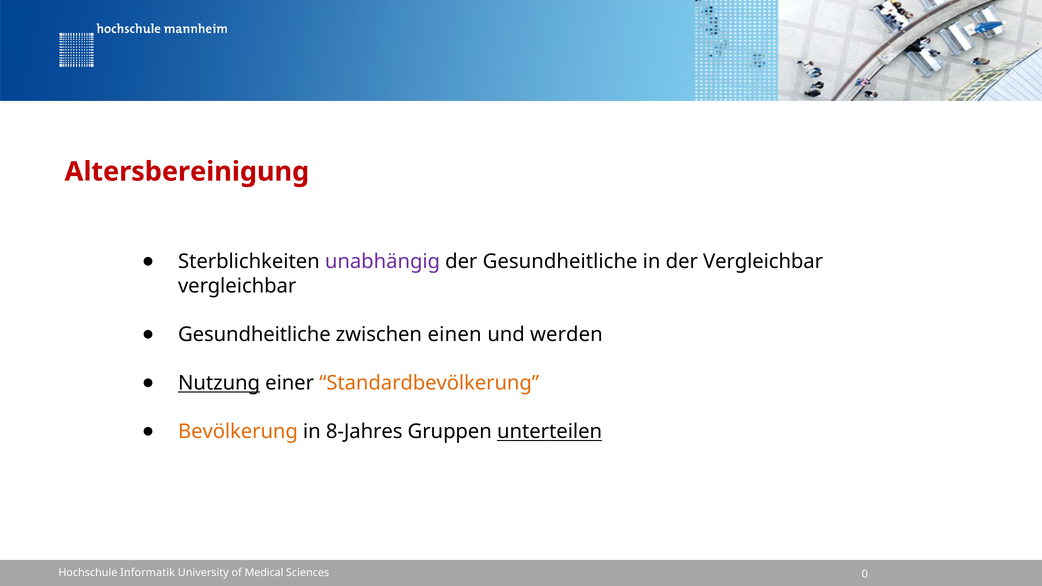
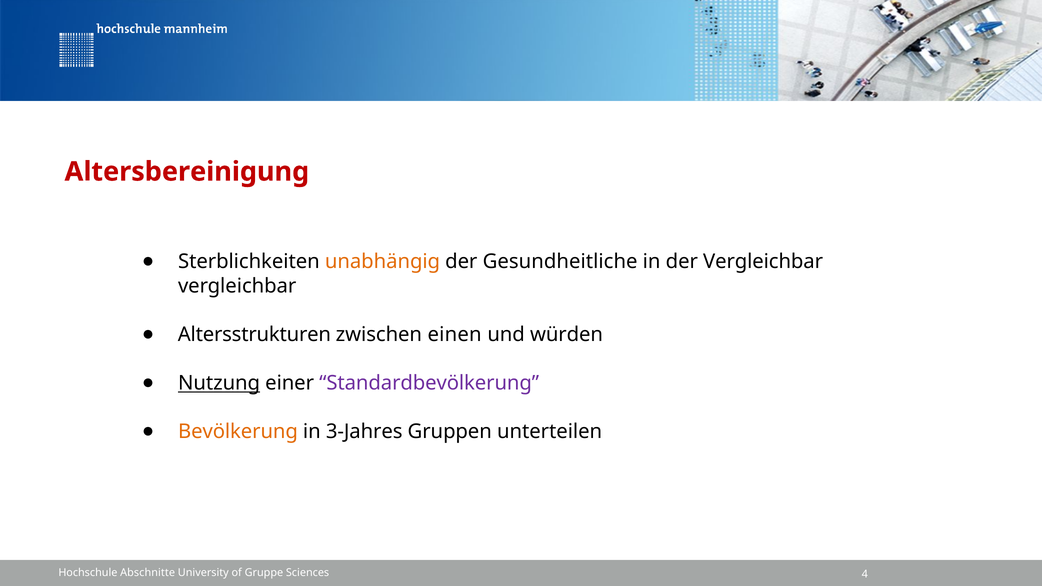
unabhängig colour: purple -> orange (383, 262)
Gesundheitliche: Gesundheitliche -> Altersstrukturen (254, 335)
werden: werden -> würden (567, 335)
Standardbevölkerung colour: orange -> purple (429, 383)
8-Jahres: 8-Jahres -> 3-Jahres (364, 432)
unterteilen underline: present -> none (550, 432)
Informatik: Informatik -> Abschnitte (148, 573)
Medical: Medical -> Gruppe (264, 573)
0: 0 -> 4 (865, 574)
